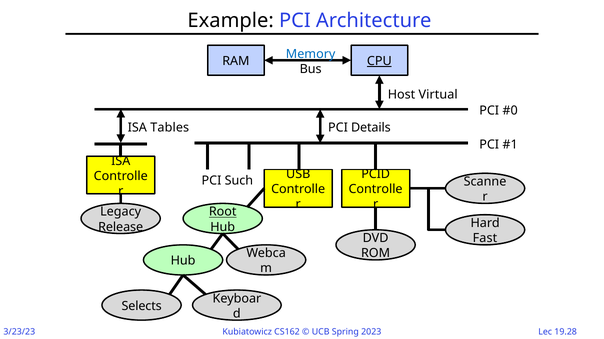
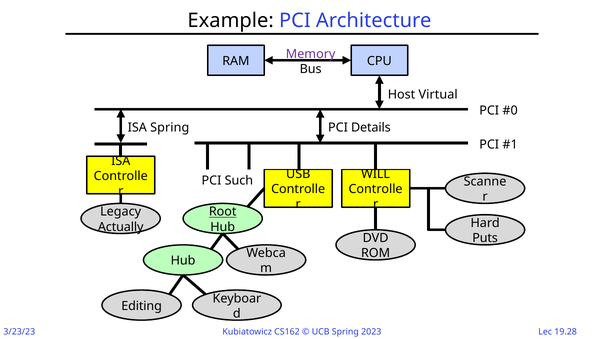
Memory colour: blue -> purple (311, 54)
CPU underline: present -> none (379, 61)
ISA Tables: Tables -> Spring (170, 128)
PCID: PCID -> WILL (376, 175)
Release: Release -> Actually (121, 227)
Fast: Fast -> Puts (485, 239)
Selects: Selects -> Editing (142, 307)
